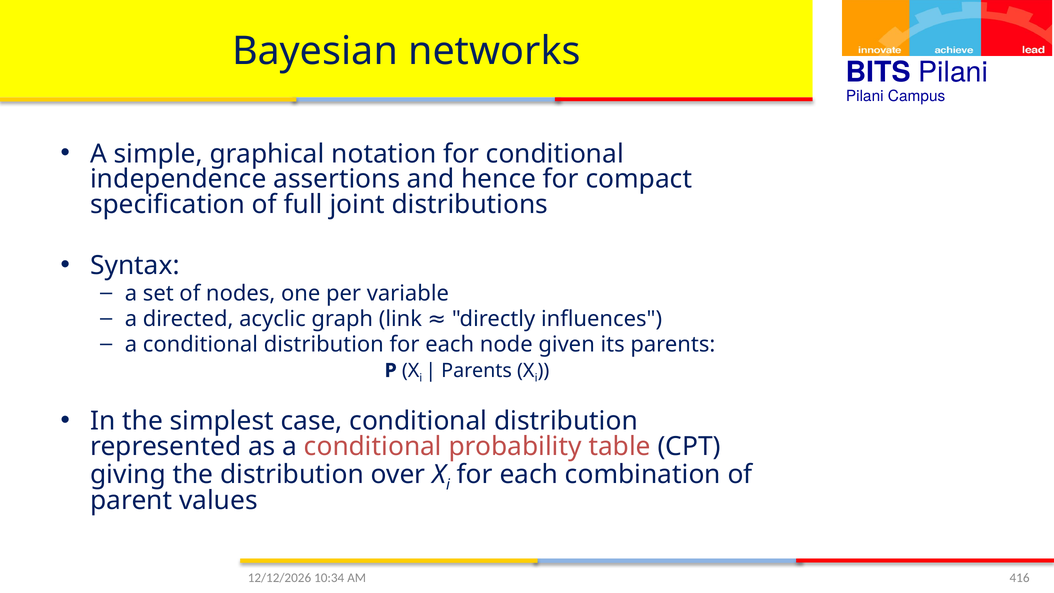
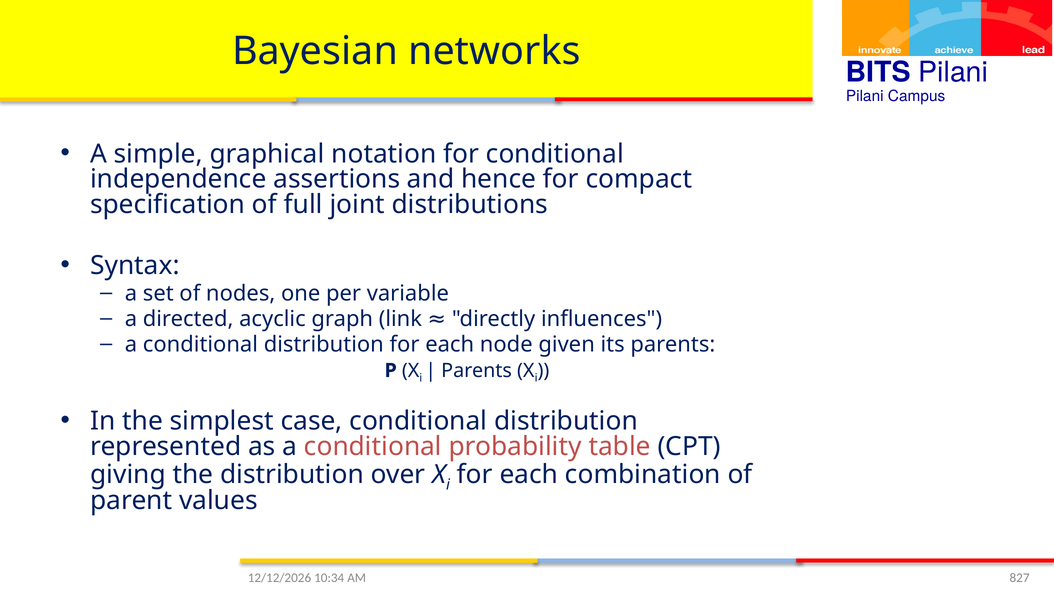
416: 416 -> 827 (1020, 578)
